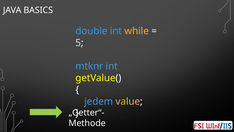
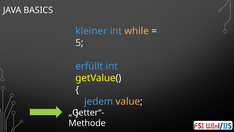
double: double -> kleiner (91, 31)
mtknr: mtknr -> erfüllt (89, 66)
